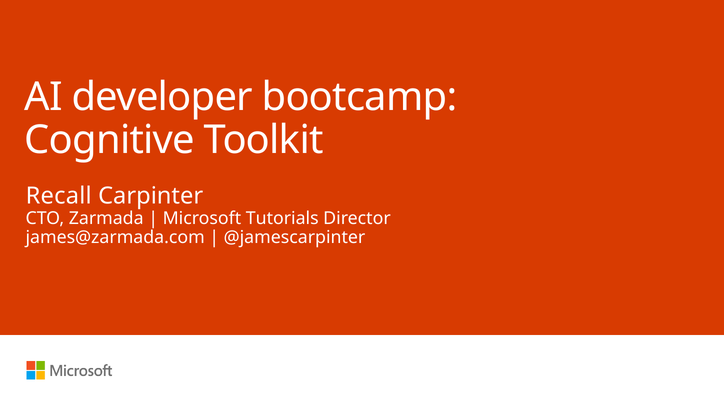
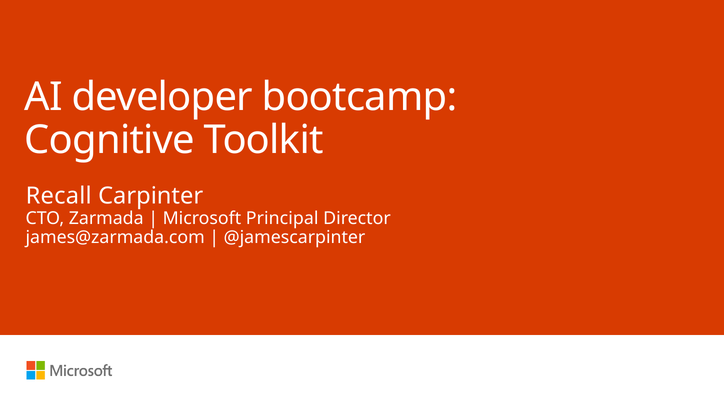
Tutorials: Tutorials -> Principal (282, 218)
